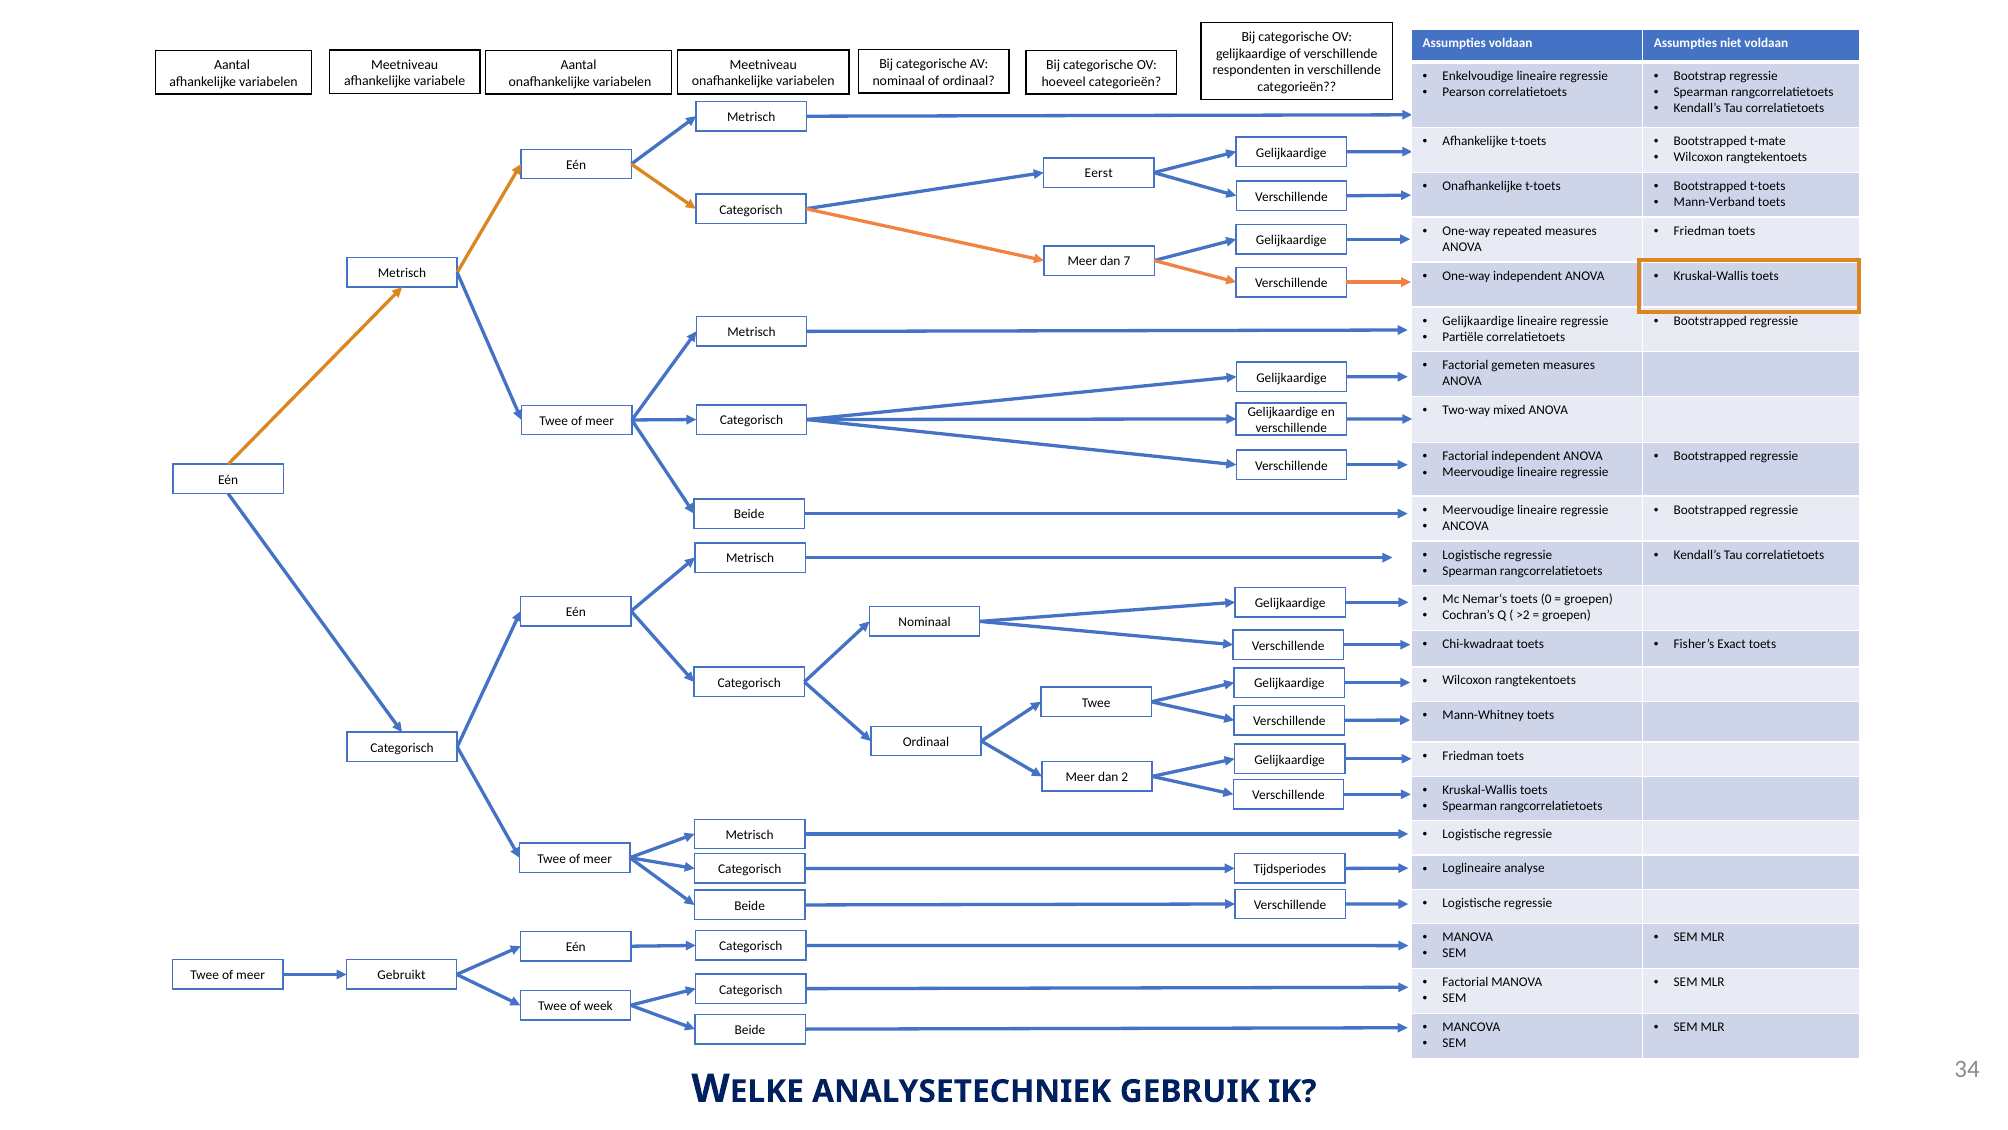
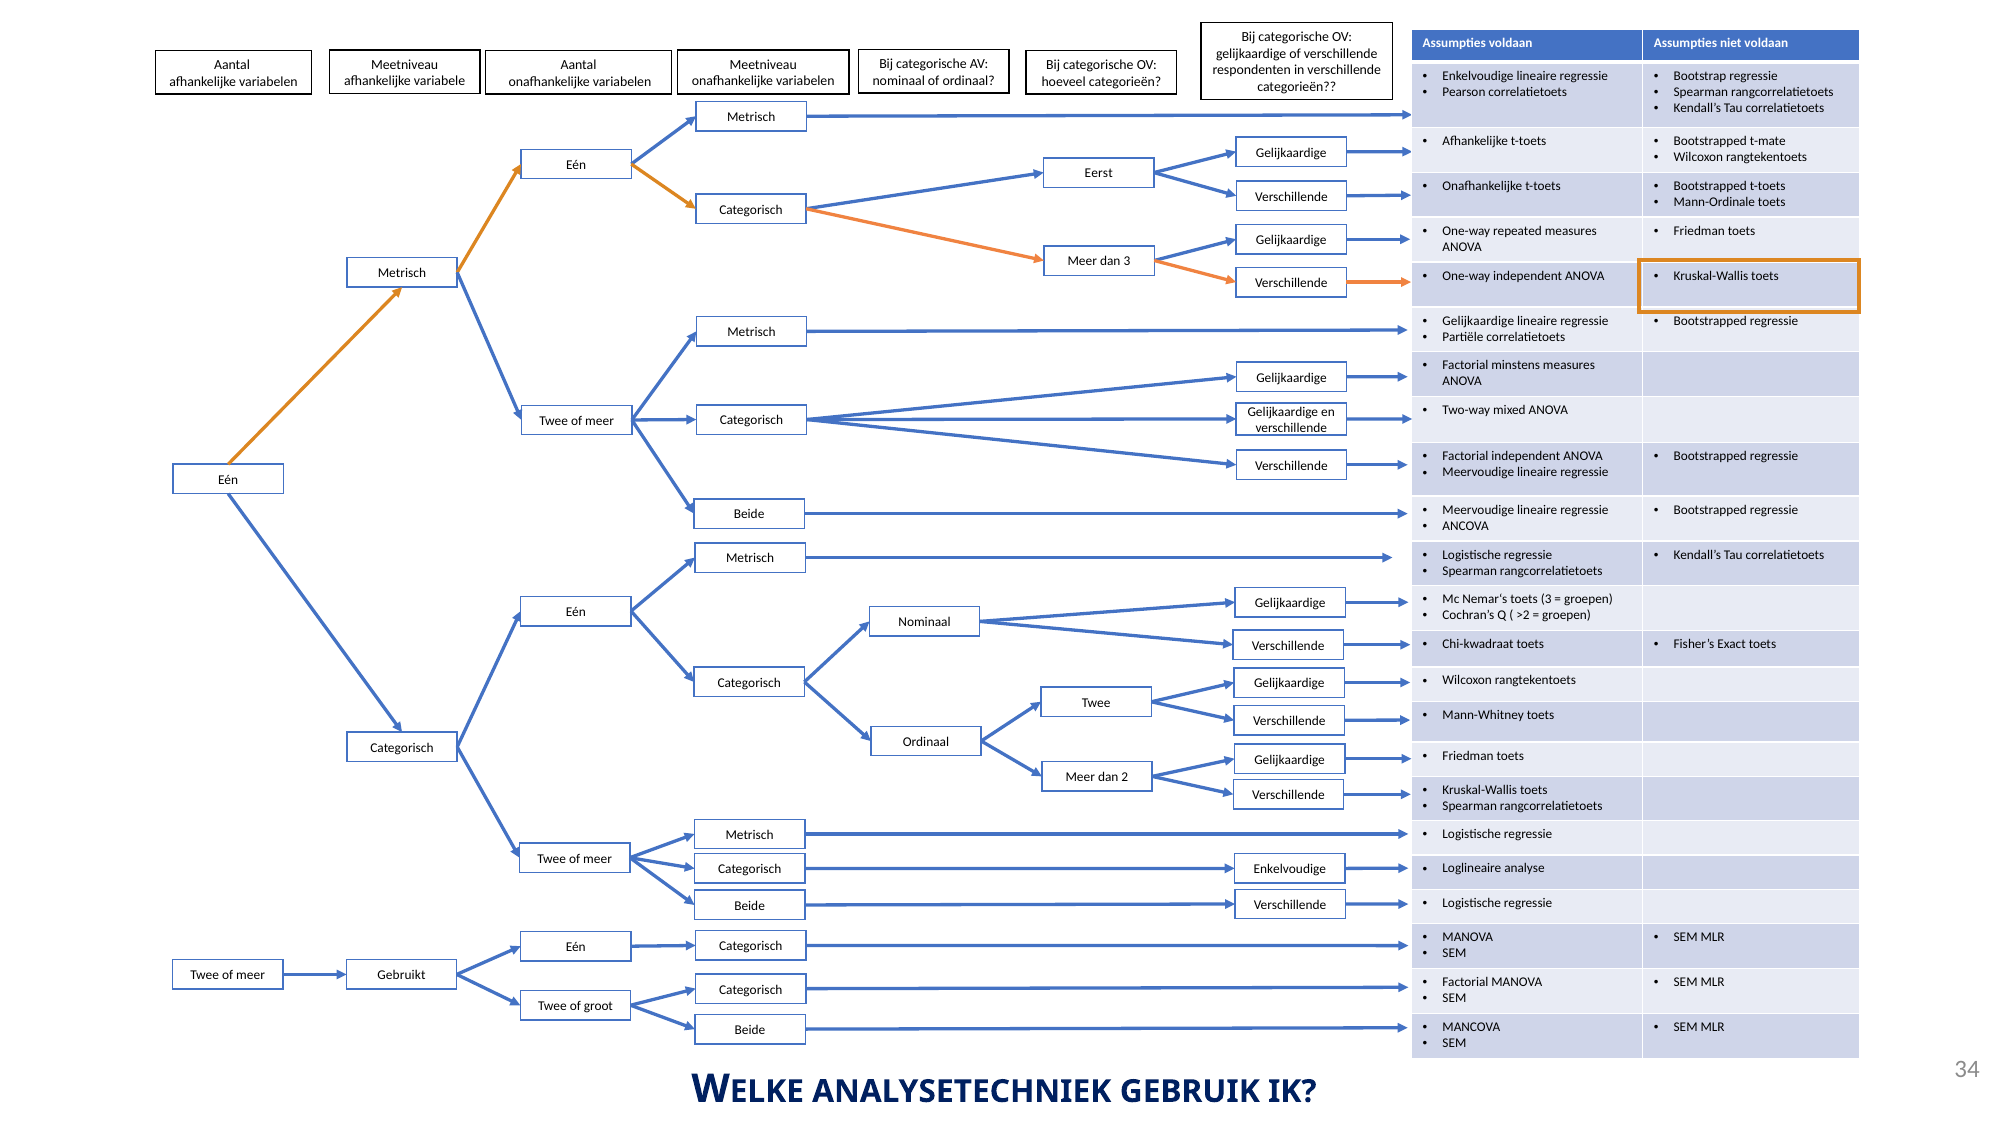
Mann-Verband: Mann-Verband -> Mann-Ordinale (1714, 202)
dan 7: 7 -> 3 (1127, 261)
gemeten: gemeten -> minstens (1516, 365)
toets 0: 0 -> 3 (1546, 599)
Tijdsperiodes: Tijdsperiodes -> Enkelvoudige (1290, 869)
week: week -> groot (598, 1006)
